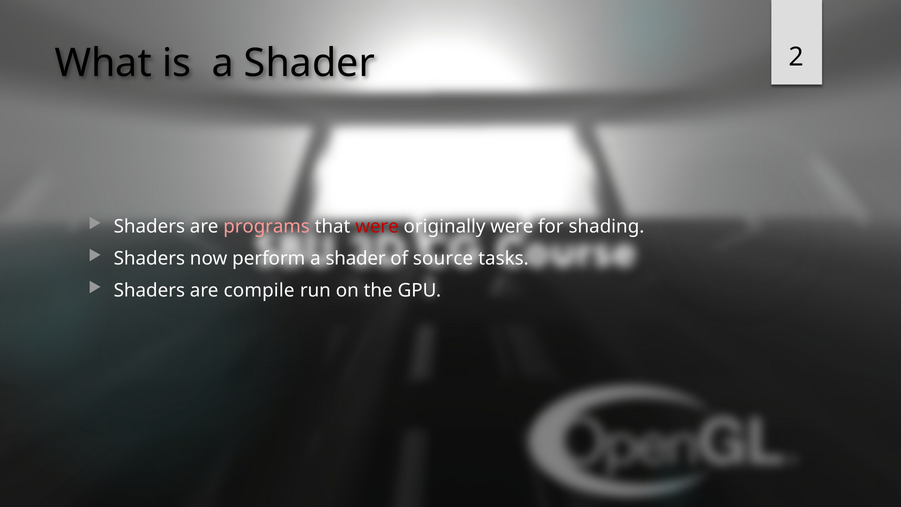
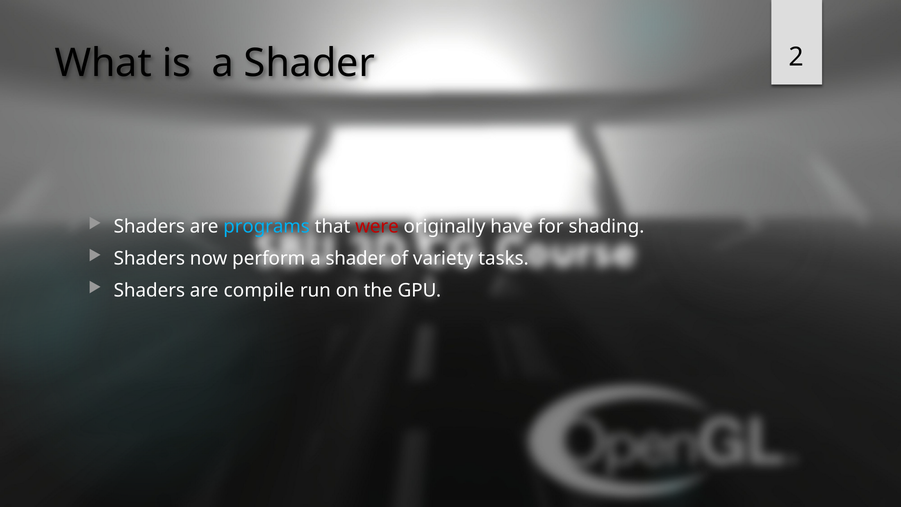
programs colour: pink -> light blue (267, 227)
originally were: were -> have (512, 227)
source: source -> variety (443, 259)
